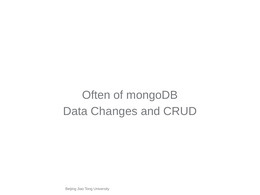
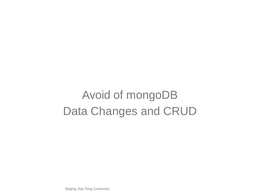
Often: Often -> Avoid (96, 95)
